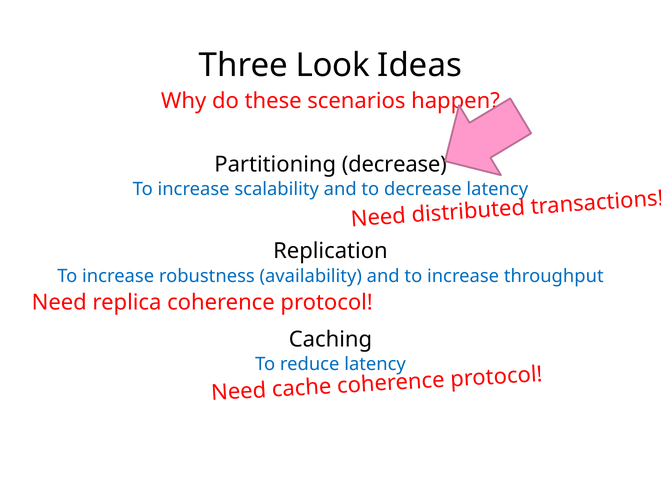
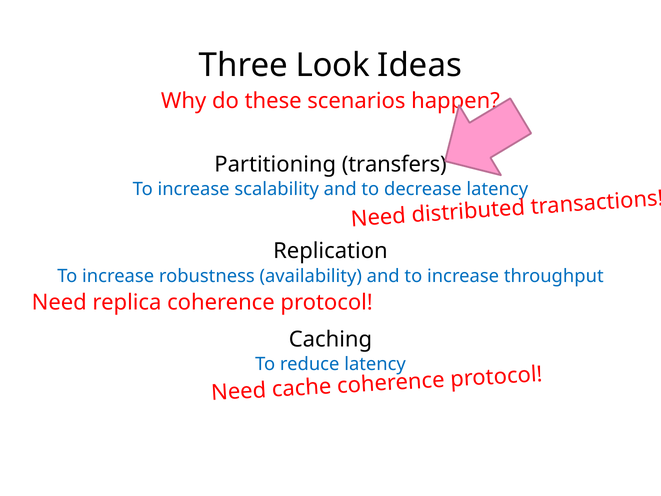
Partitioning decrease: decrease -> transfers (394, 164)
